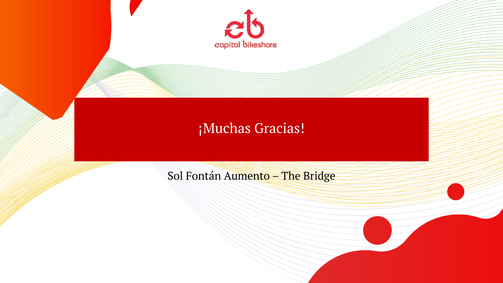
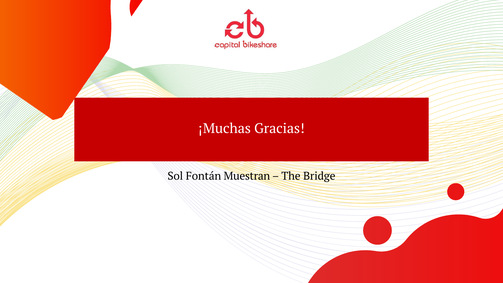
Aumento: Aumento -> Muestran (247, 176)
